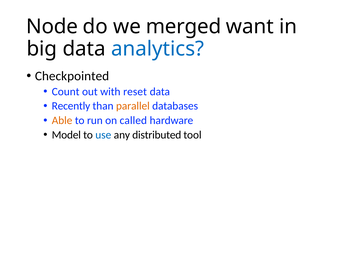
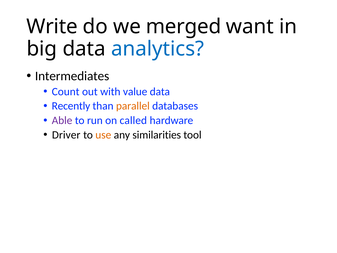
Node: Node -> Write (52, 27)
Checkpointed: Checkpointed -> Intermediates (72, 76)
reset: reset -> value (135, 91)
Able colour: orange -> purple (62, 120)
Model: Model -> Driver (66, 135)
use colour: blue -> orange (103, 135)
distributed: distributed -> similarities (157, 135)
